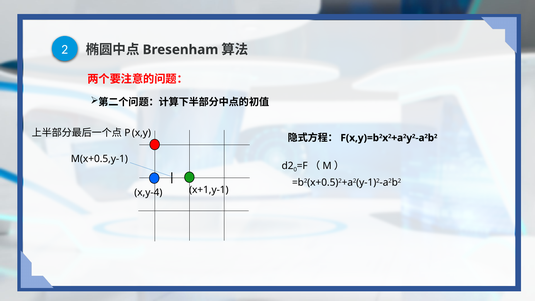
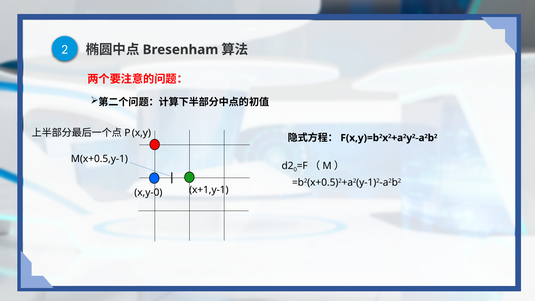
x,y-4: x,y-4 -> x,y-0 (148, 192)
